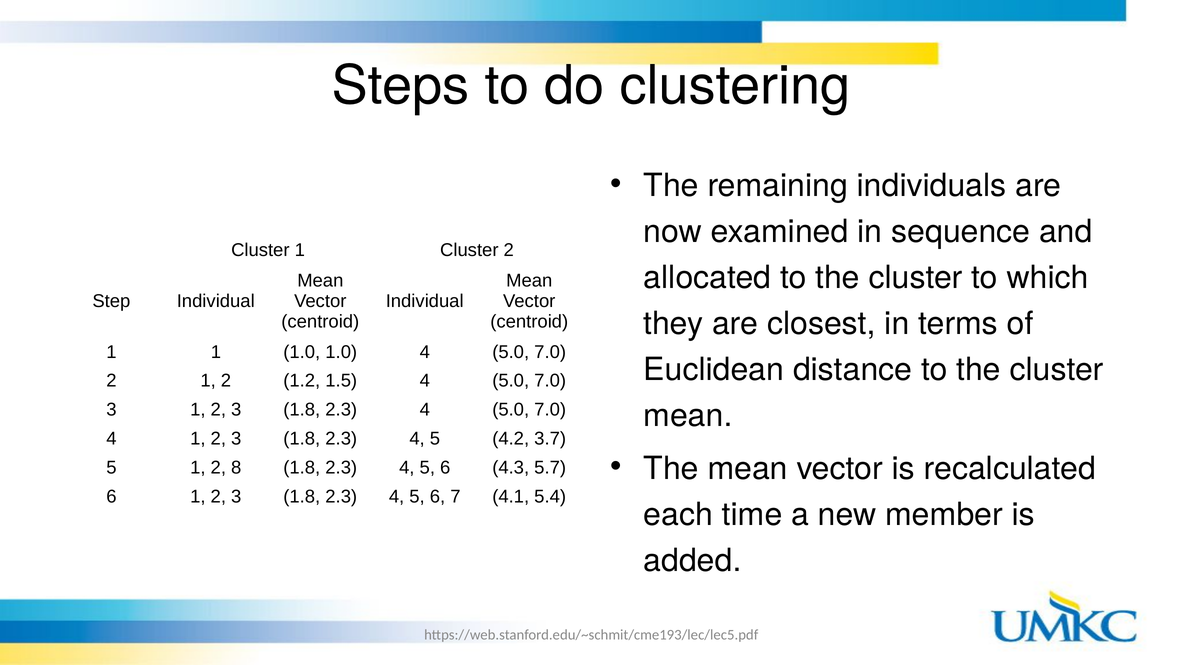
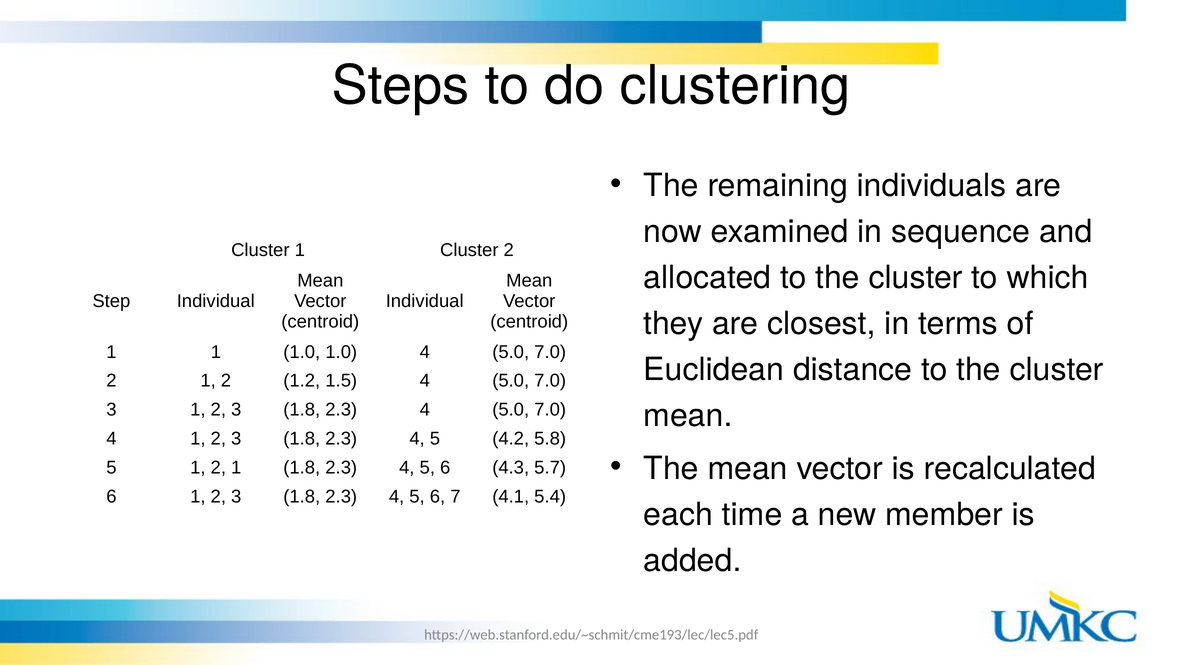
3.7: 3.7 -> 5.8 (550, 439)
1 2 8: 8 -> 1 (236, 468)
